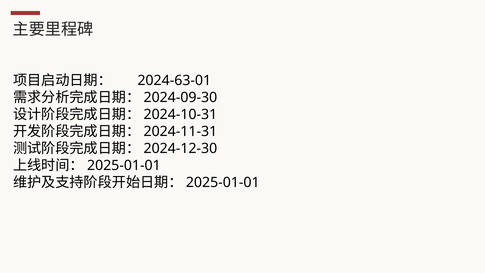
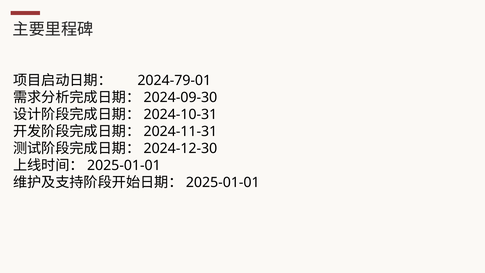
2024-63-01: 2024-63-01 -> 2024-79-01 (174, 80)
